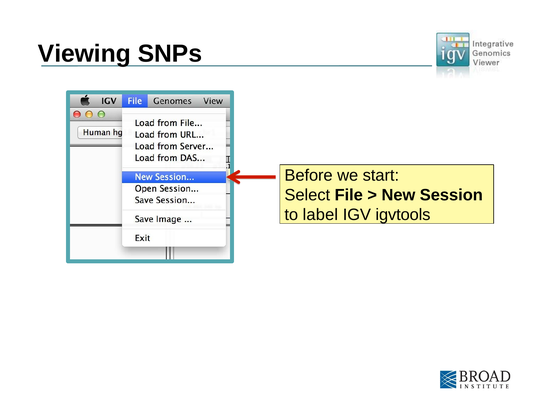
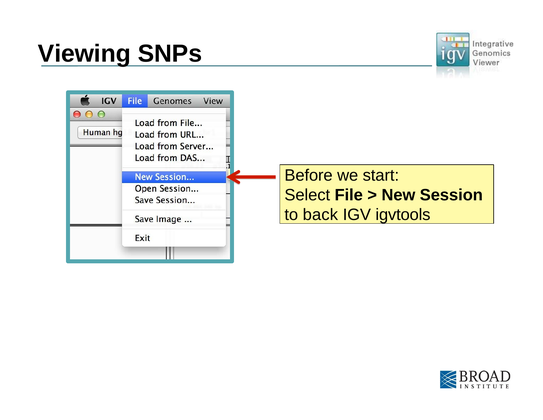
label: label -> back (320, 215)
